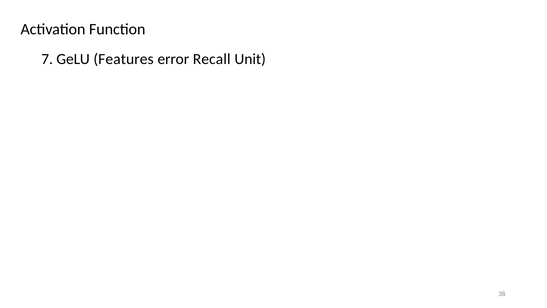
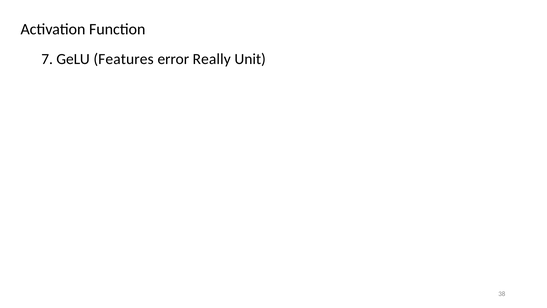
Recall: Recall -> Really (212, 59)
